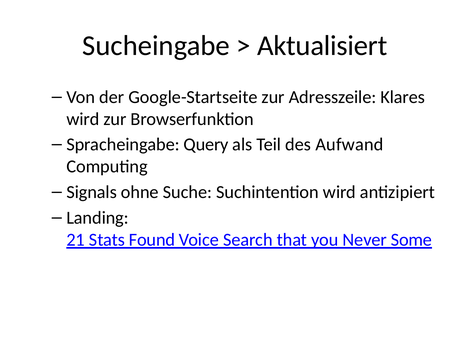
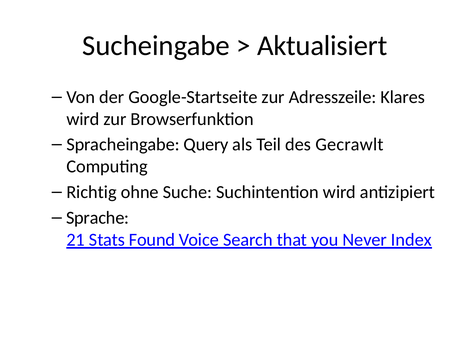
Aufwand: Aufwand -> Gecrawlt (350, 144)
Signals: Signals -> Richtig (92, 192)
Landing: Landing -> Sprache (98, 218)
Some: Some -> Index (411, 240)
